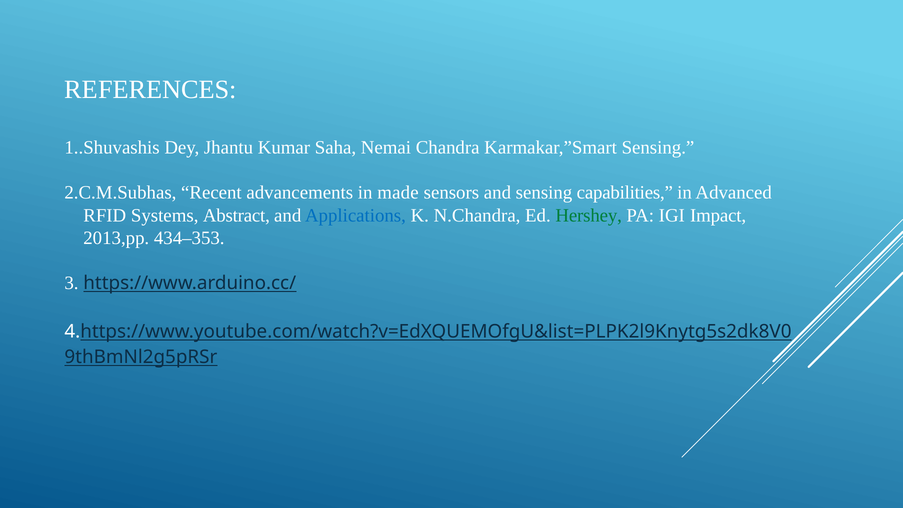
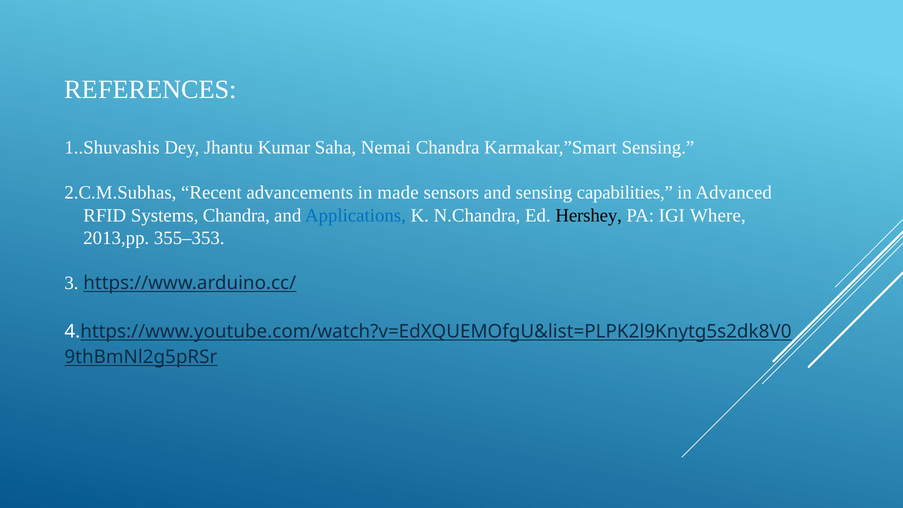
Systems Abstract: Abstract -> Chandra (236, 215)
Hershey colour: green -> black (589, 215)
Impact: Impact -> Where (718, 215)
434–353: 434–353 -> 355–353 (189, 238)
